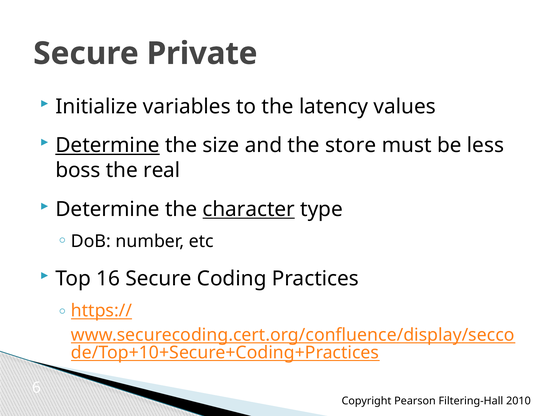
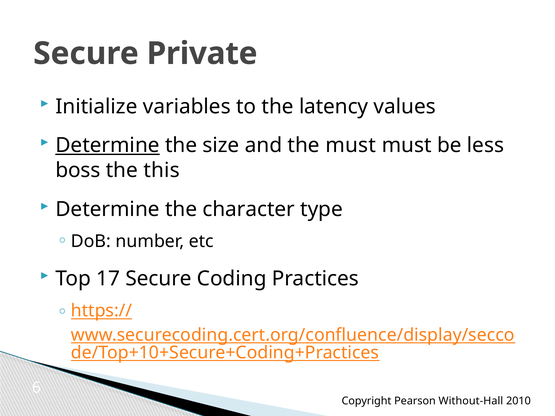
the store: store -> must (351, 145)
real: real -> this (162, 170)
character underline: present -> none (249, 209)
16: 16 -> 17 (108, 279)
Filtering-Hall: Filtering-Hall -> Without-Hall (471, 401)
